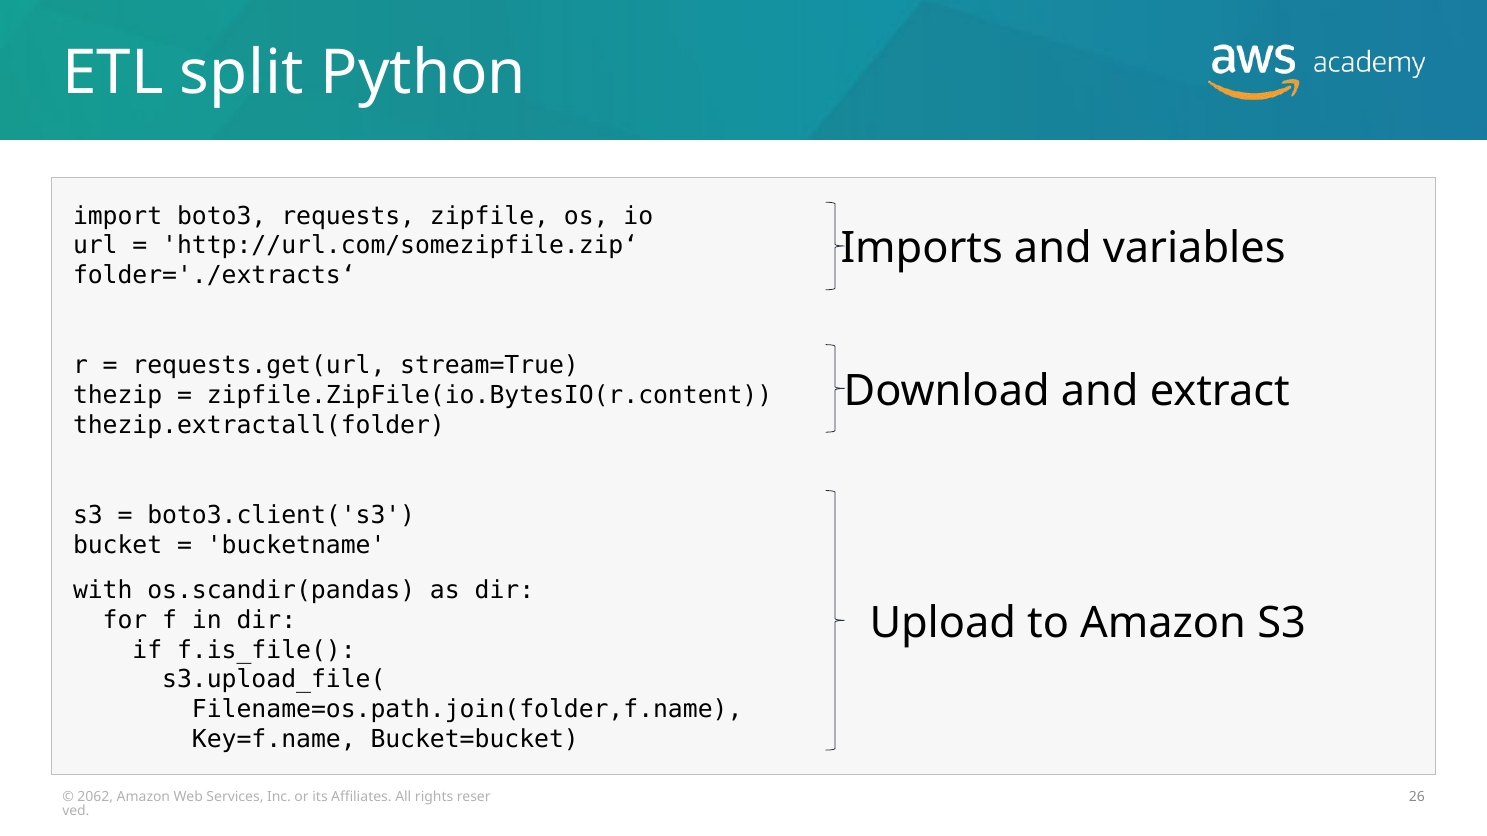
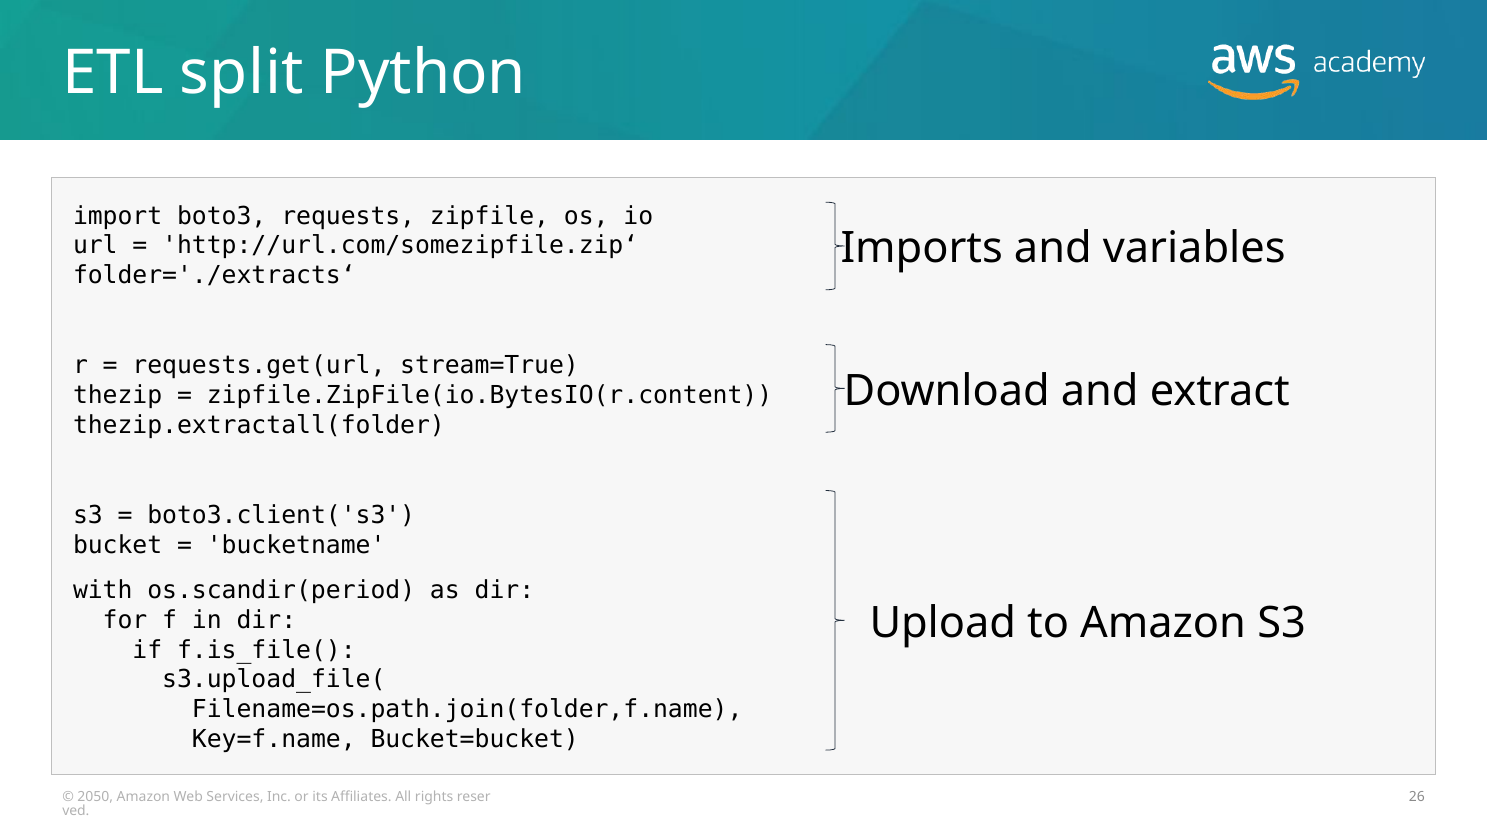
os.scandir(pandas: os.scandir(pandas -> os.scandir(period (281, 591)
2062: 2062 -> 2050 (95, 797)
